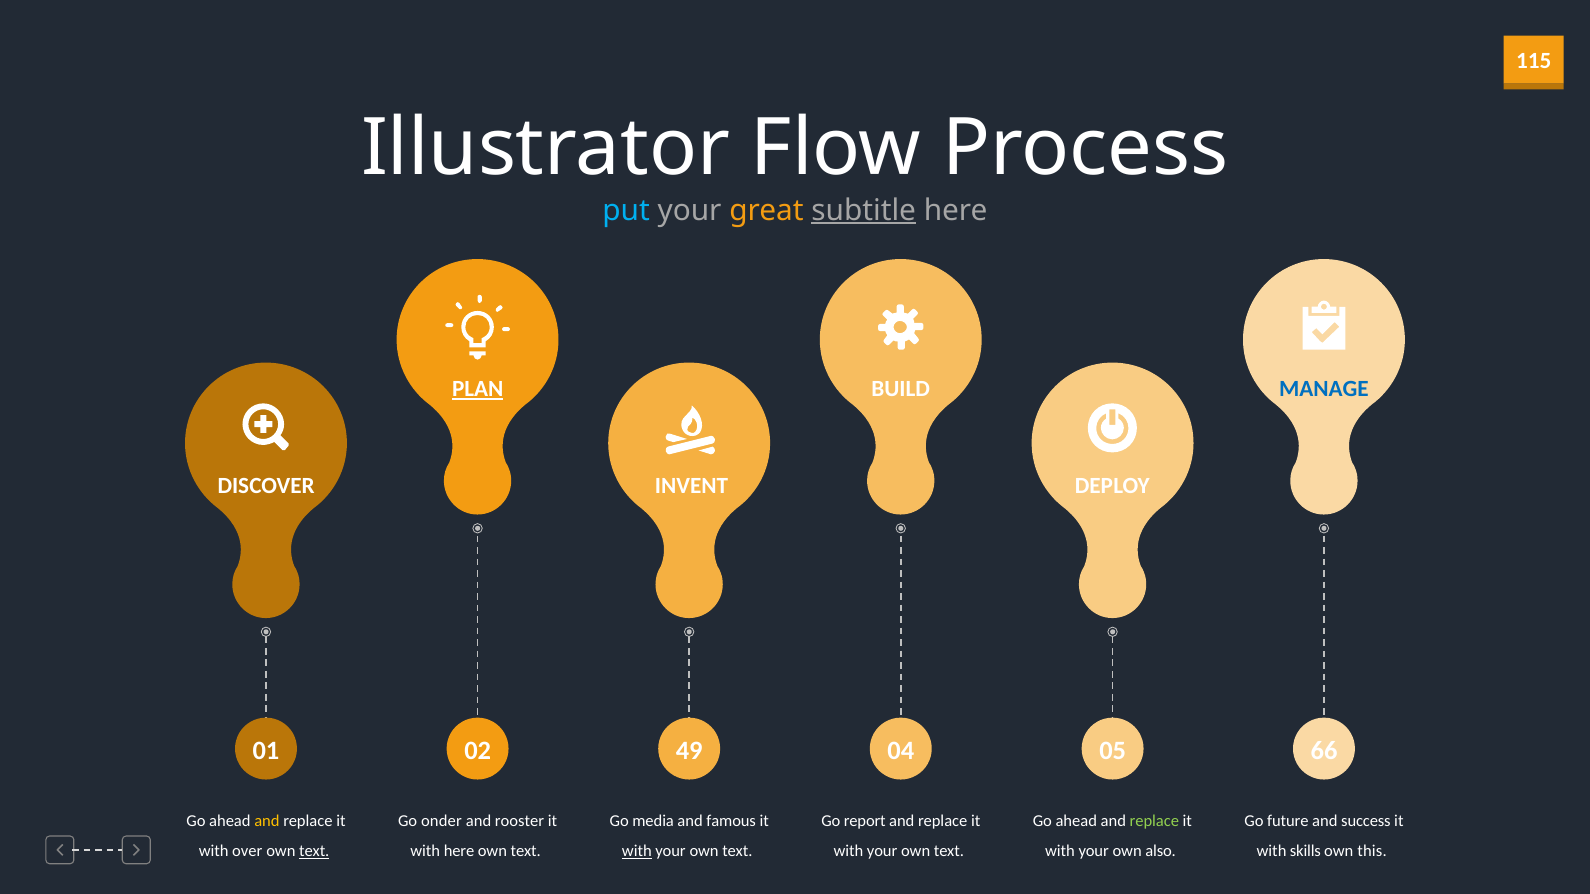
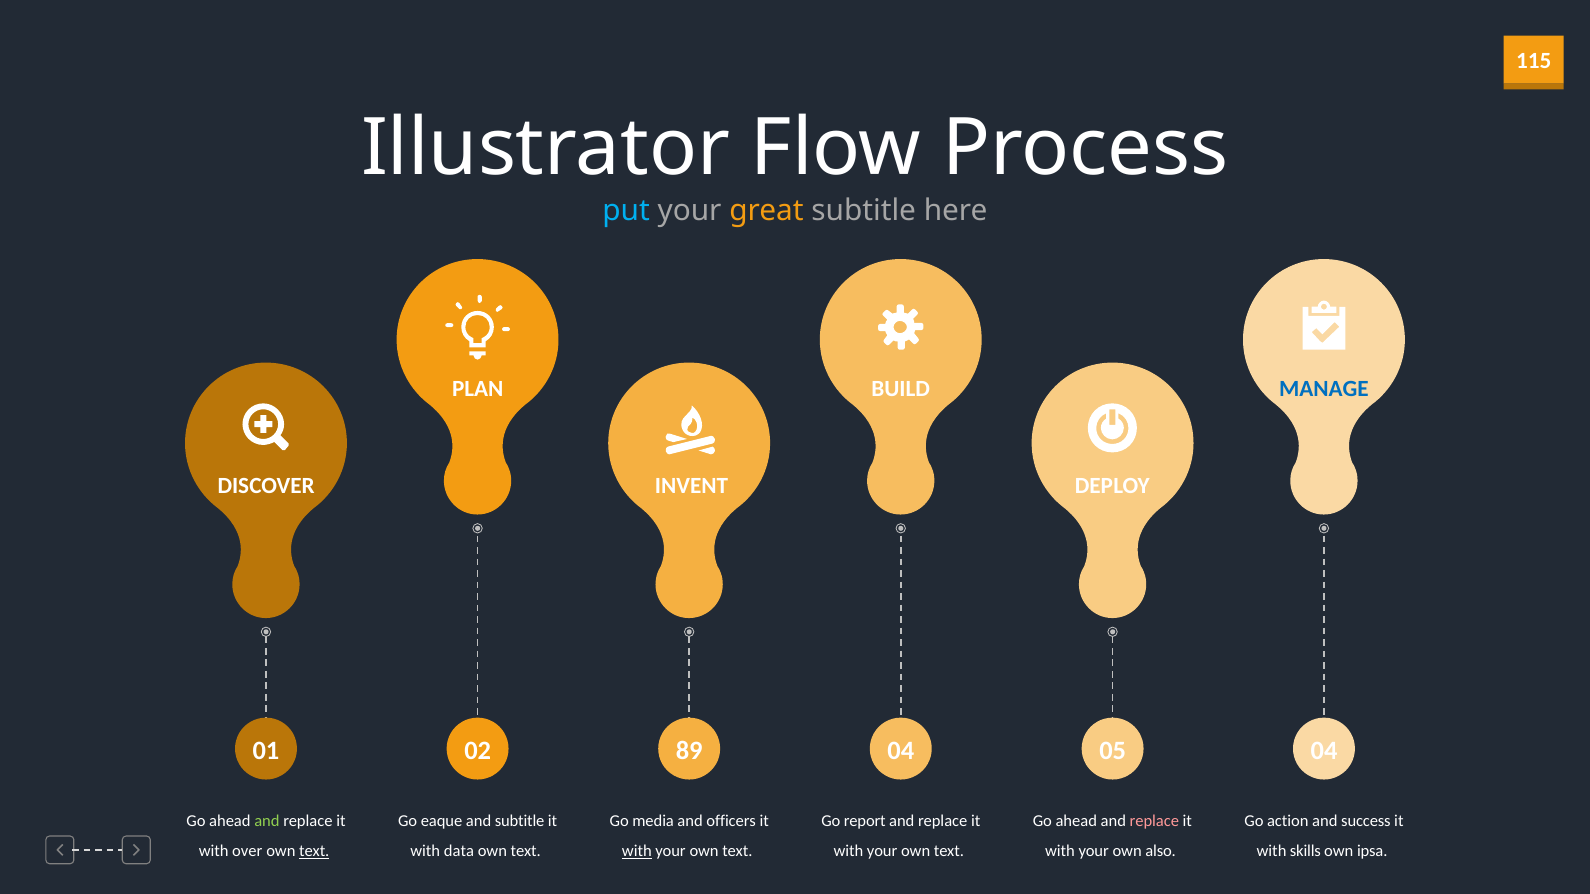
subtitle underline: present -> none (864, 211)
PLAN underline: present -> none (478, 389)
49: 49 -> 89 (689, 751)
05 66: 66 -> 04 (1324, 751)
and colour: yellow -> light green (267, 822)
onder: onder -> eaque (442, 822)
and rooster: rooster -> subtitle (520, 822)
famous: famous -> officers (731, 822)
replace colour: light green -> pink (1154, 822)
future: future -> action (1288, 822)
with here: here -> data (459, 851)
this: this -> ipsa (1372, 851)
